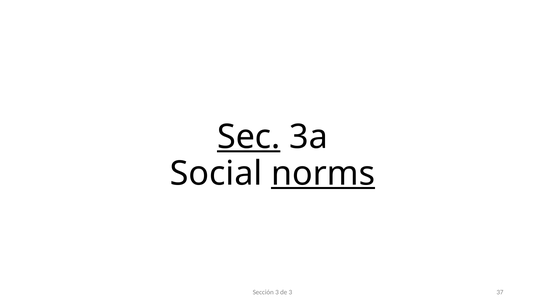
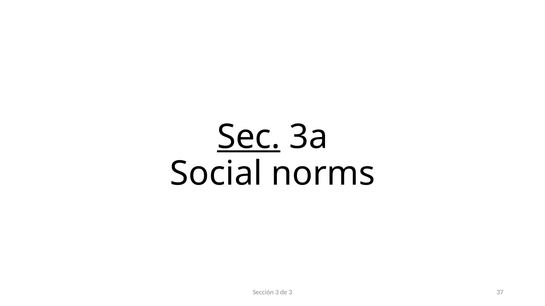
norms underline: present -> none (323, 174)
